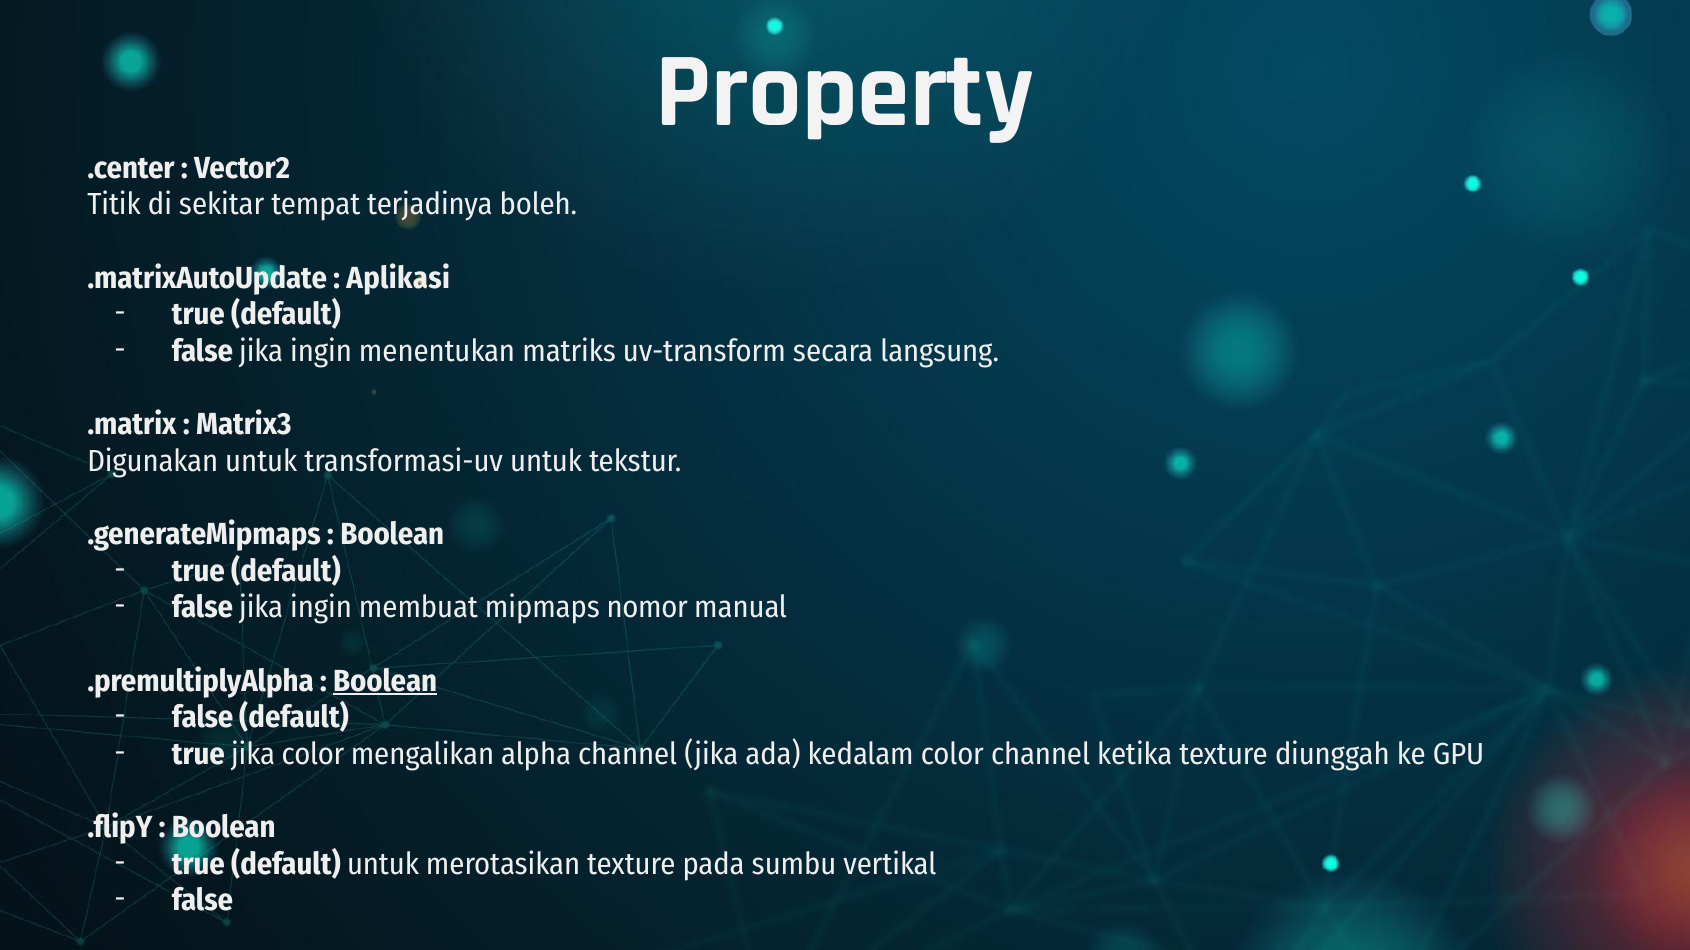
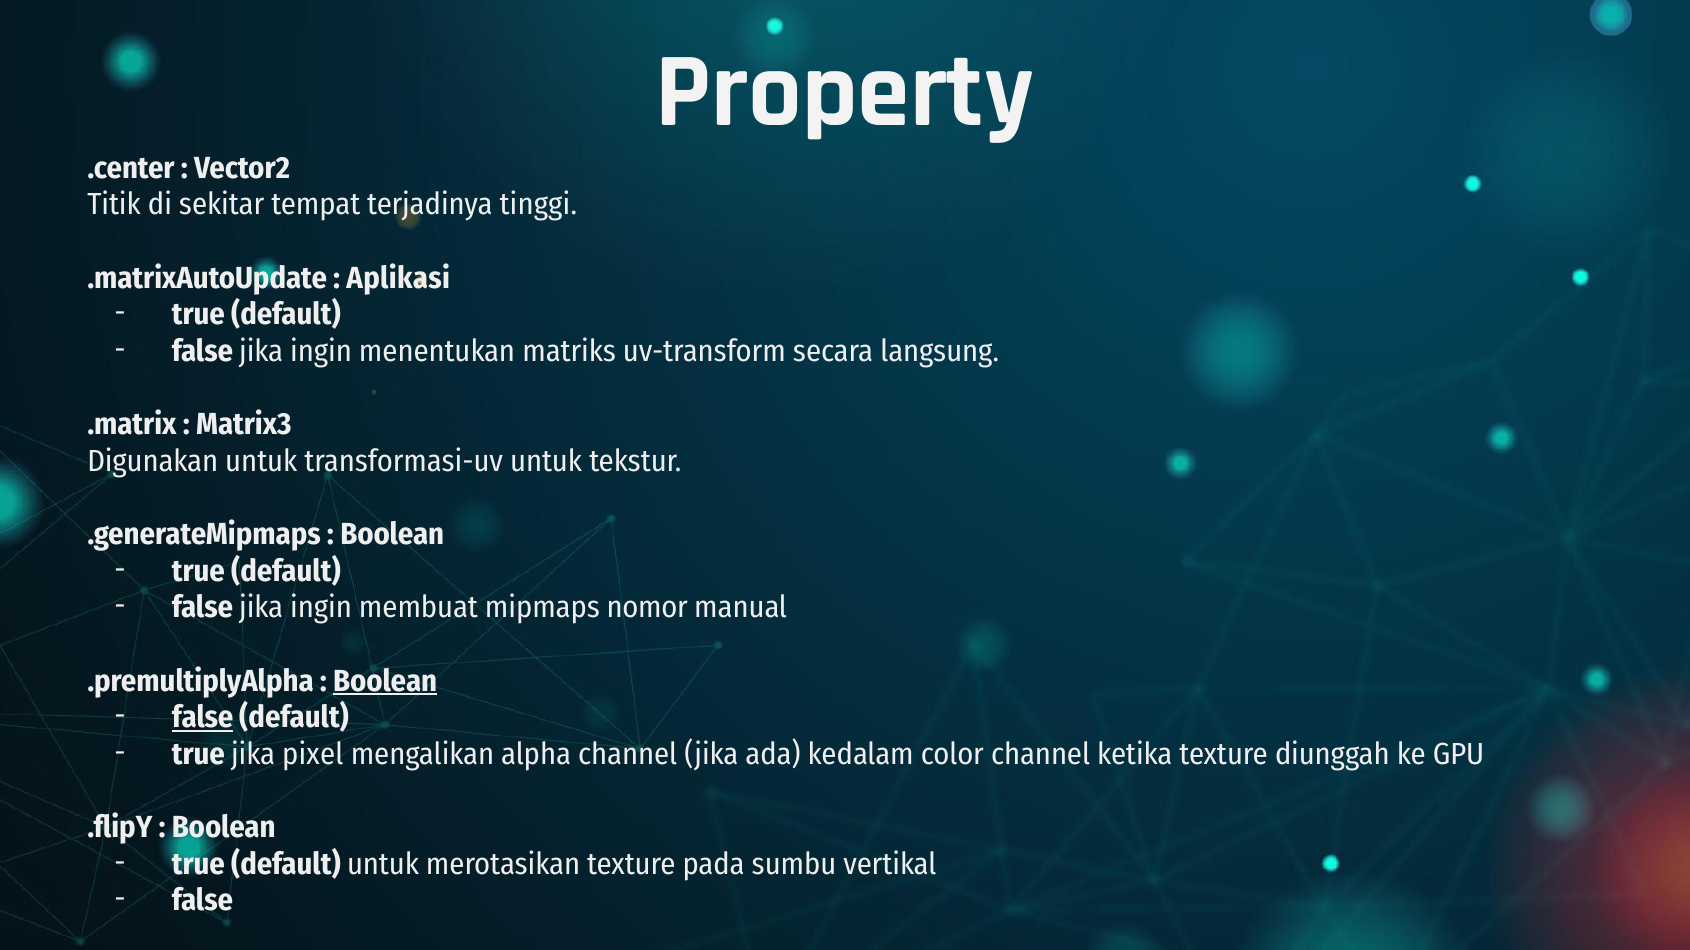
boleh: boleh -> tinggi (538, 205)
false underline: none -> present (203, 718)
jika color: color -> pixel (313, 755)
